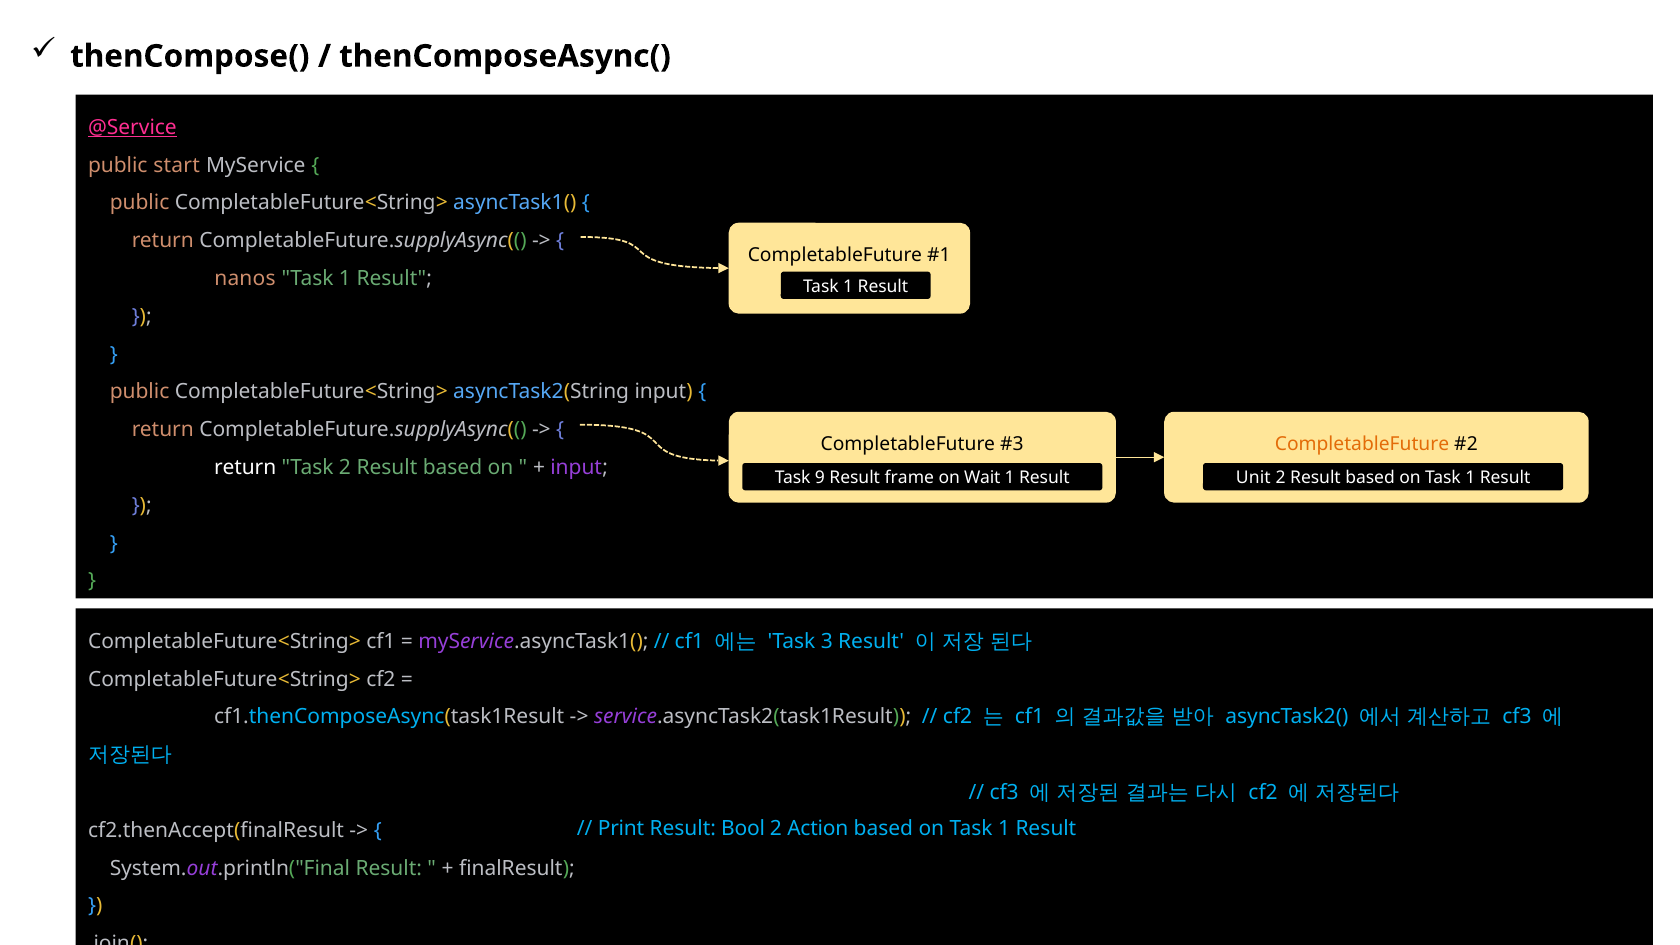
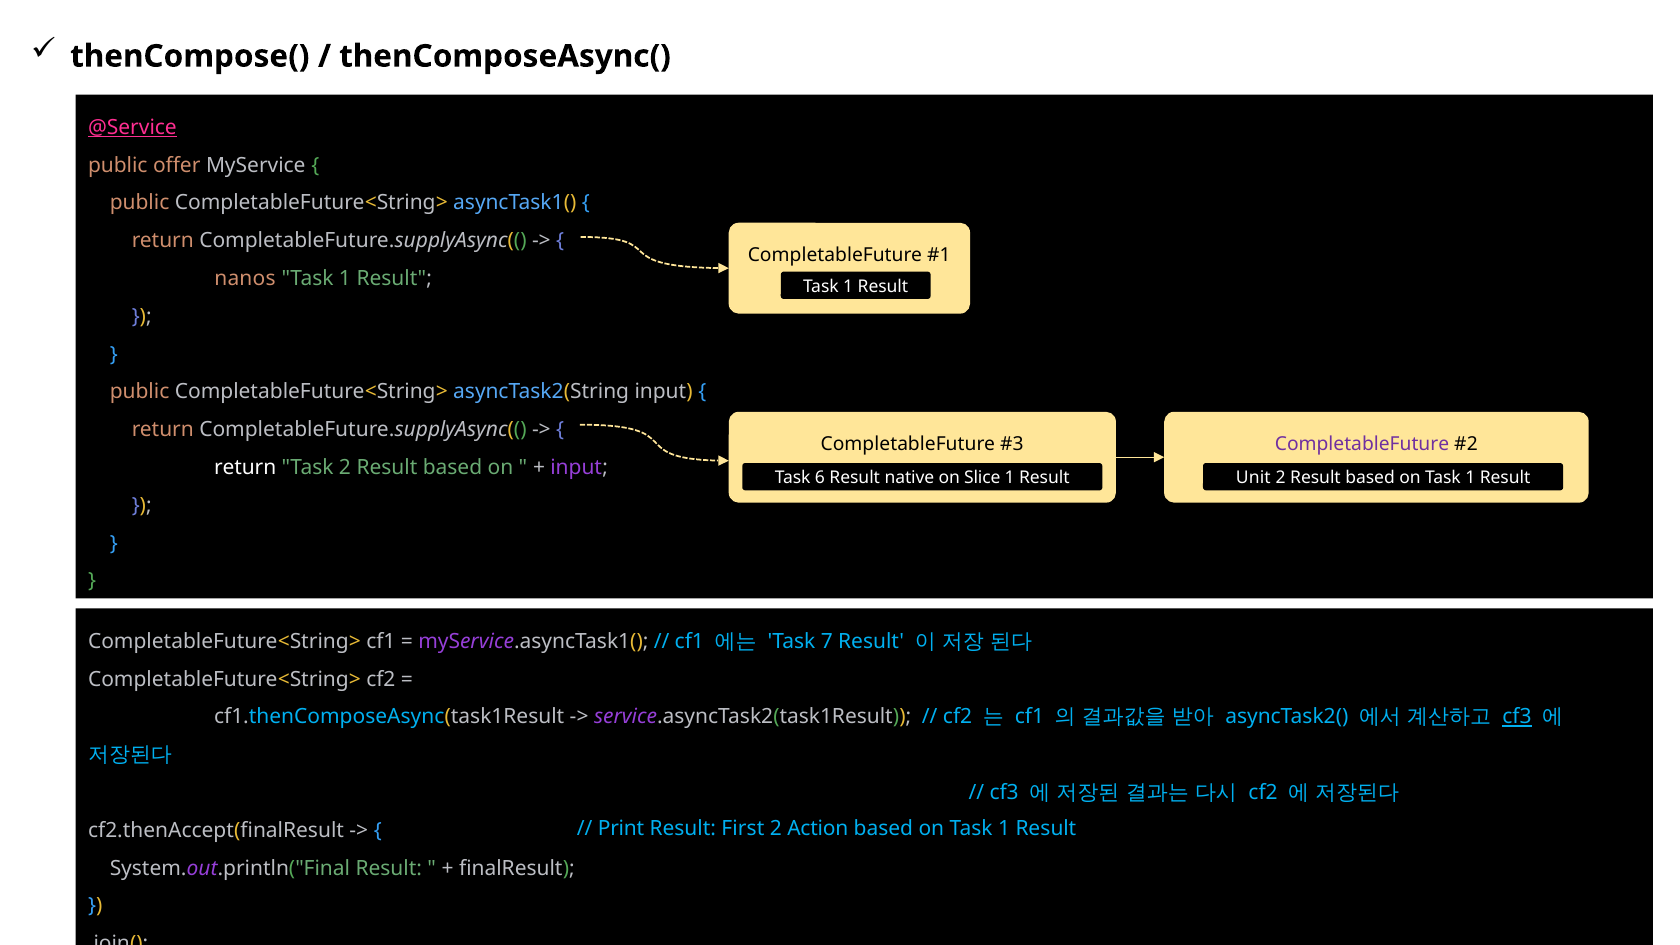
start: start -> offer (177, 165)
CompletableFuture colour: orange -> purple (1362, 444)
9: 9 -> 6 (820, 478)
frame: frame -> native (909, 478)
Wait: Wait -> Slice (982, 478)
3: 3 -> 7 (827, 641)
cf3 underline: none -> present (1517, 717)
Bool: Bool -> First (743, 828)
